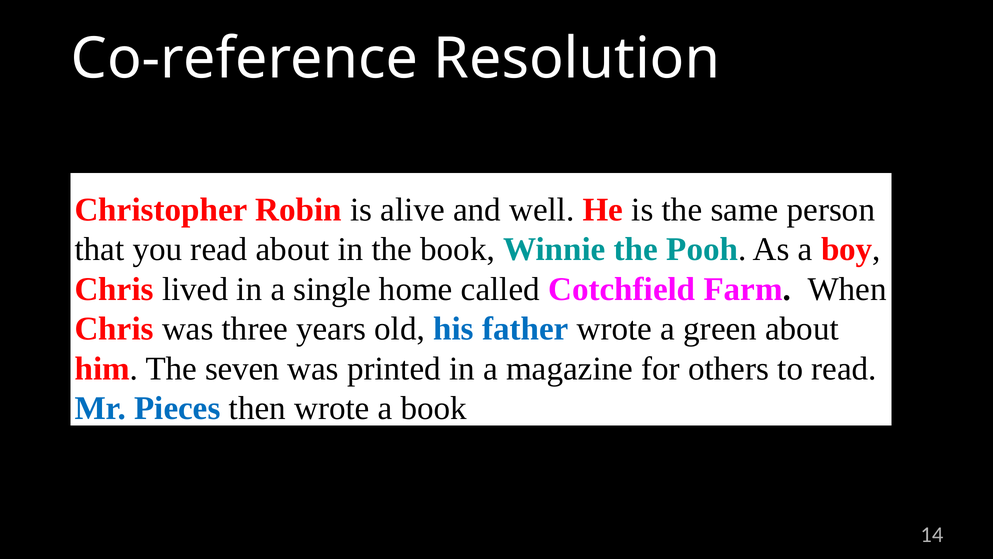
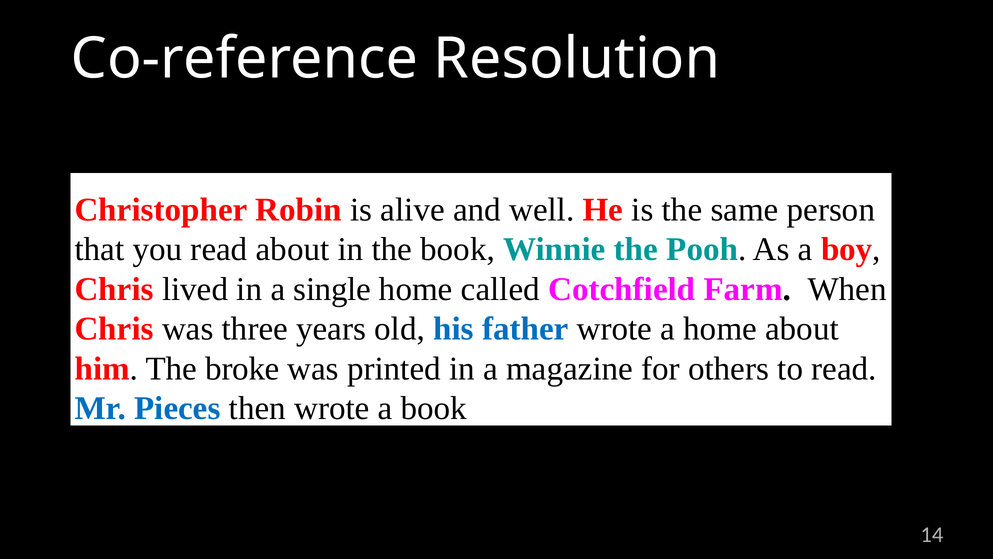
a green: green -> home (720, 329)
seven: seven -> broke (242, 368)
